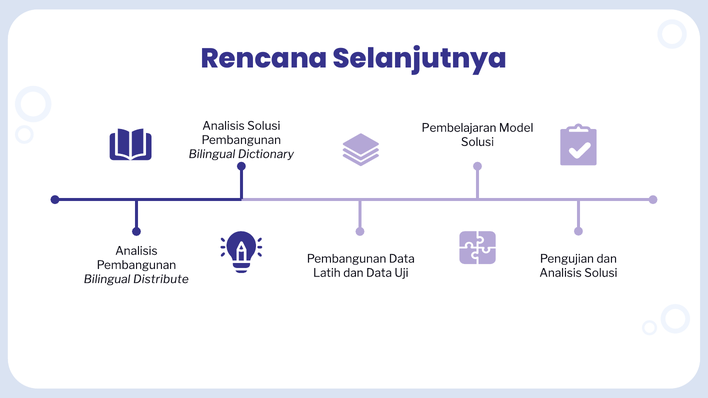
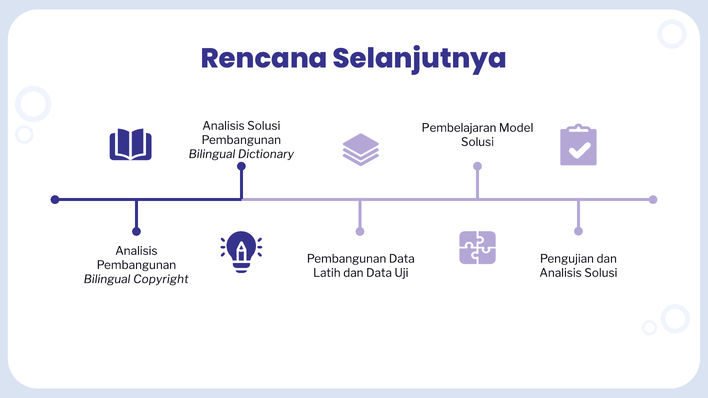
Distribute: Distribute -> Copyright (161, 279)
